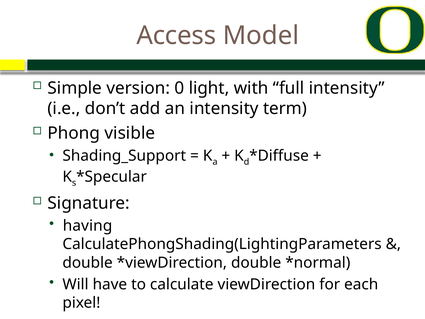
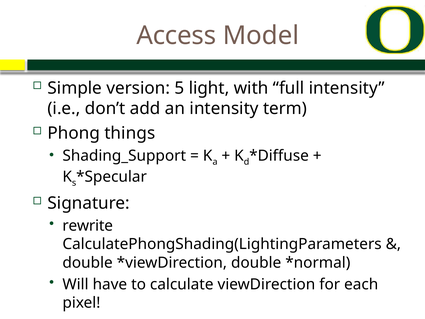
0: 0 -> 5 (179, 88)
visible: visible -> things (130, 133)
having: having -> rewrite (88, 226)
